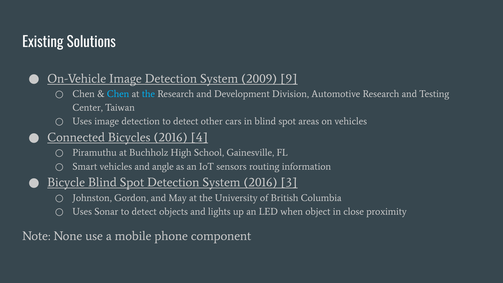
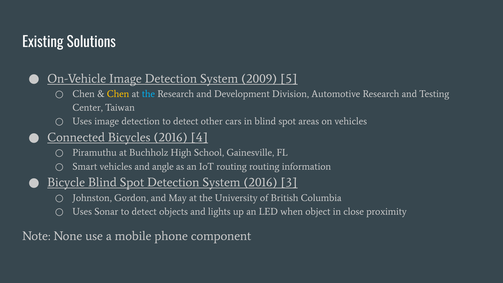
9: 9 -> 5 (289, 79)
Chen colour: light blue -> yellow (118, 94)
IoT sensors: sensors -> routing (232, 166)
